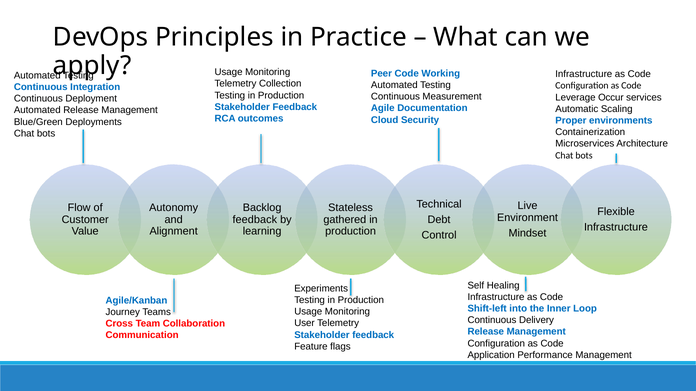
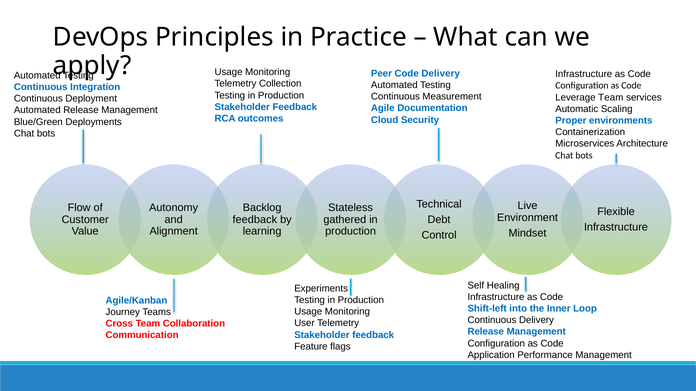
Code Working: Working -> Delivery (441, 74)
Leverage Occur: Occur -> Team (611, 97)
